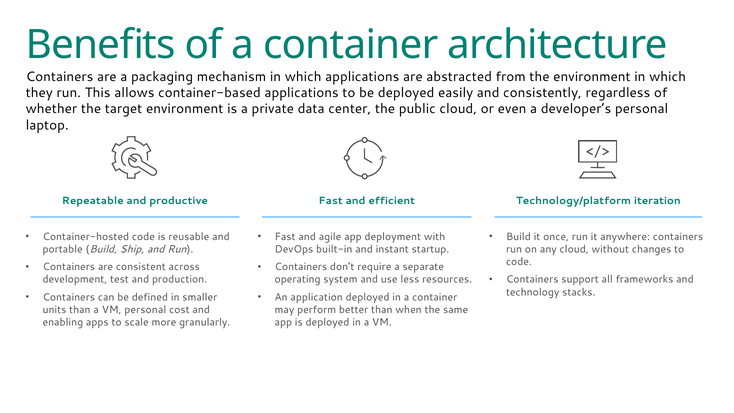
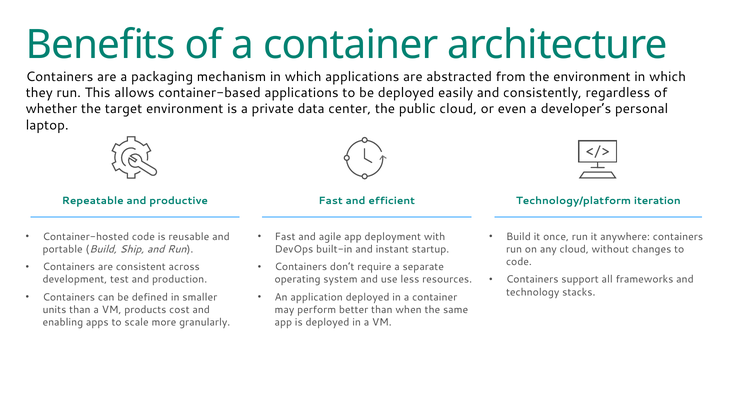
VM personal: personal -> products (145, 310)
